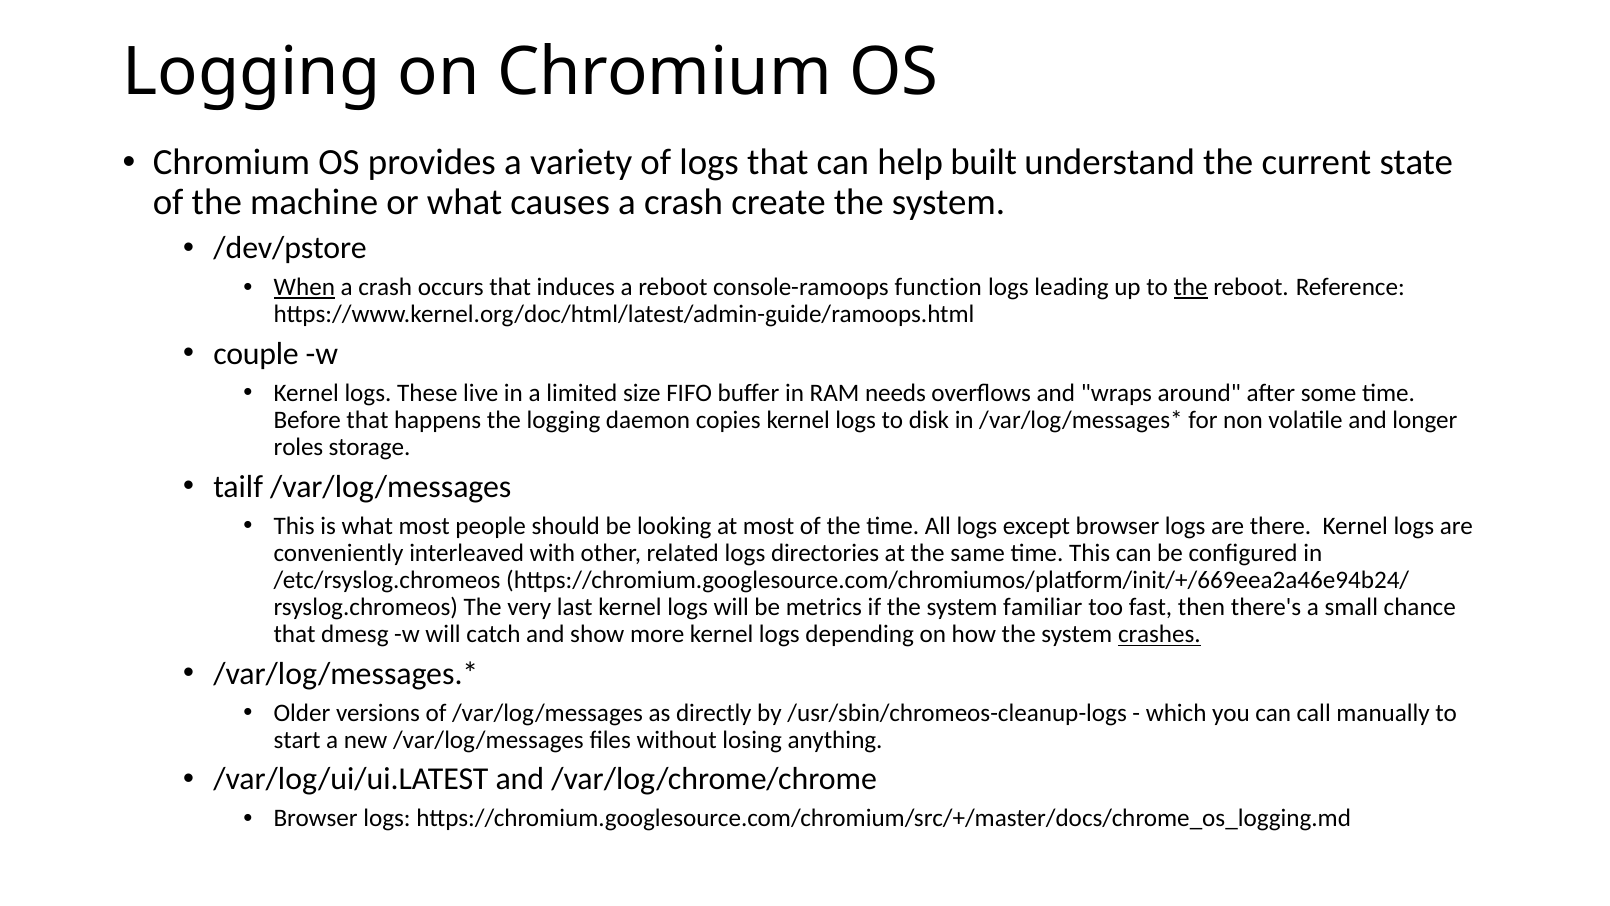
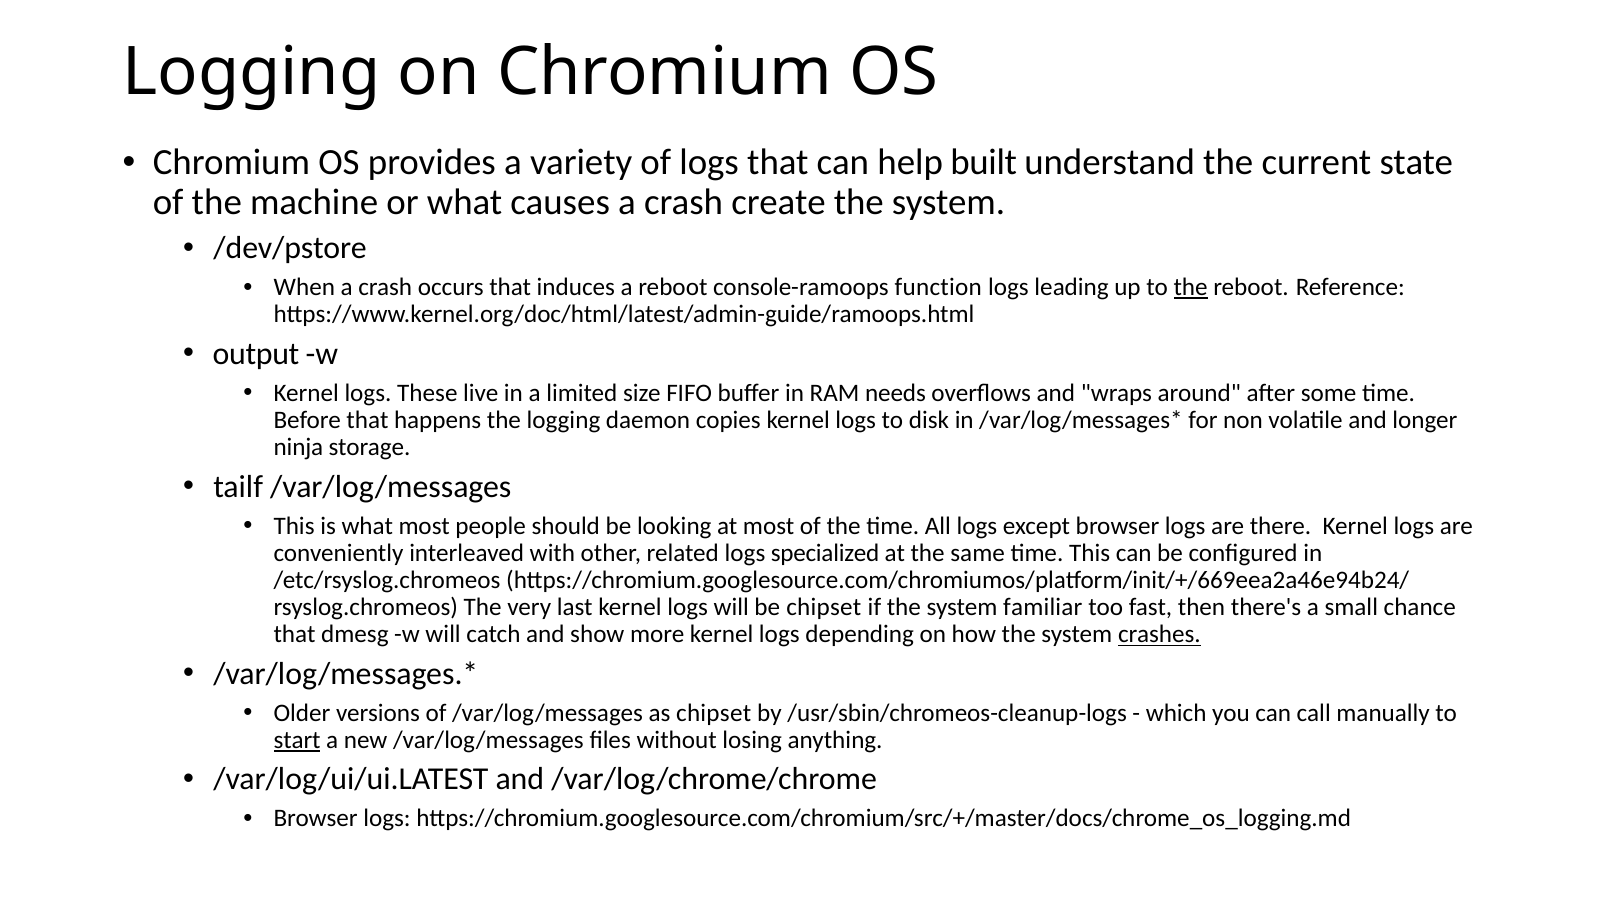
When underline: present -> none (304, 287)
couple: couple -> output (256, 354)
roles: roles -> ninja (298, 447)
directories: directories -> specialized (825, 553)
be metrics: metrics -> chipset (824, 607)
as directly: directly -> chipset (714, 713)
start underline: none -> present (297, 740)
